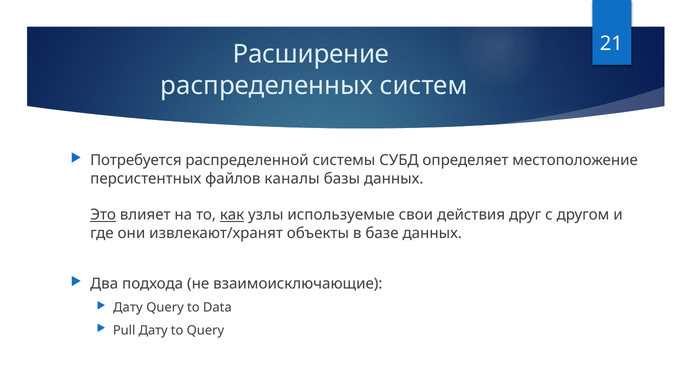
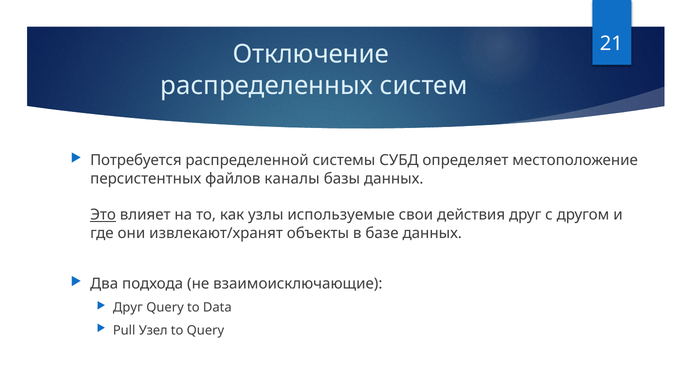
Расширение: Расширение -> Отключение (311, 54)
как underline: present -> none (232, 215)
Дату: Дату -> Друг (128, 308)
Pull Дату: Дату -> Узел (153, 331)
